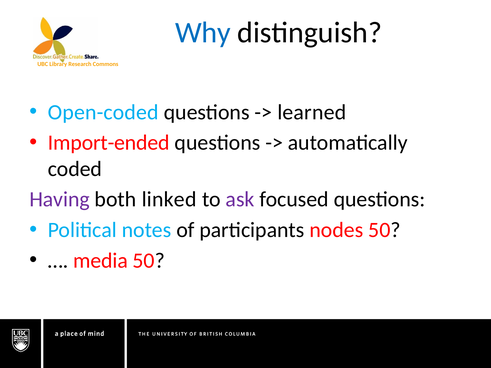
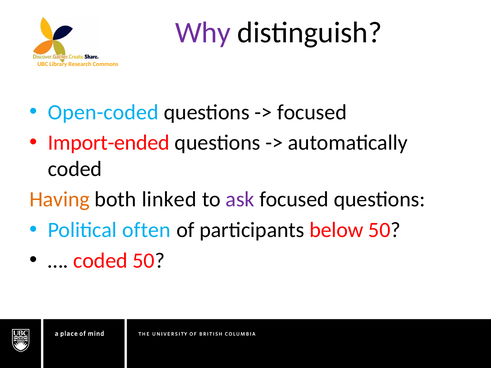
Why colour: blue -> purple (203, 33)
learned: learned -> focused (312, 112)
Having colour: purple -> orange (60, 200)
notes: notes -> often (146, 230)
nodes: nodes -> below (336, 230)
media: media -> coded (100, 261)
